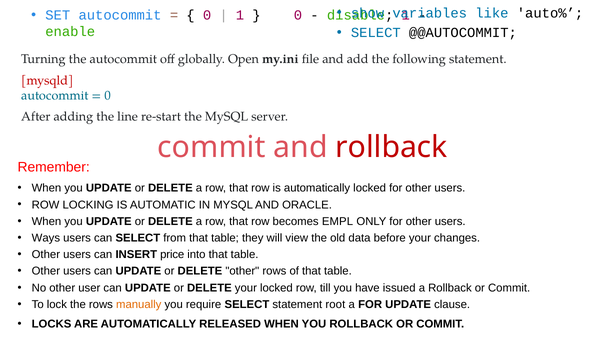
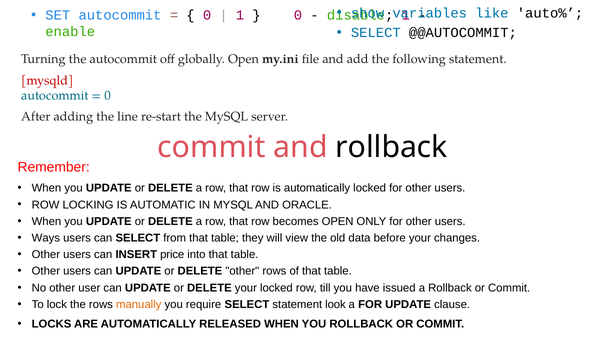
rollback colour: red -> black (391, 147)
becomes EMPL: EMPL -> OPEN (338, 222)
root: root -> look (335, 305)
